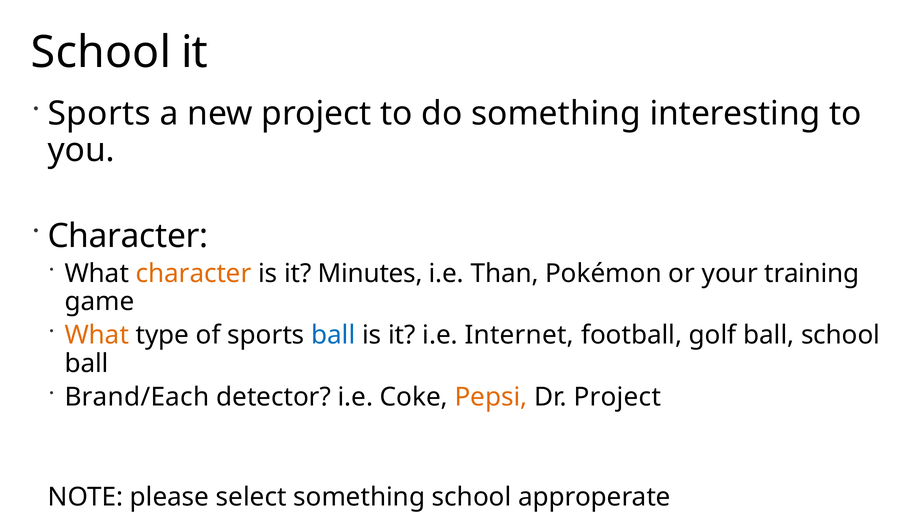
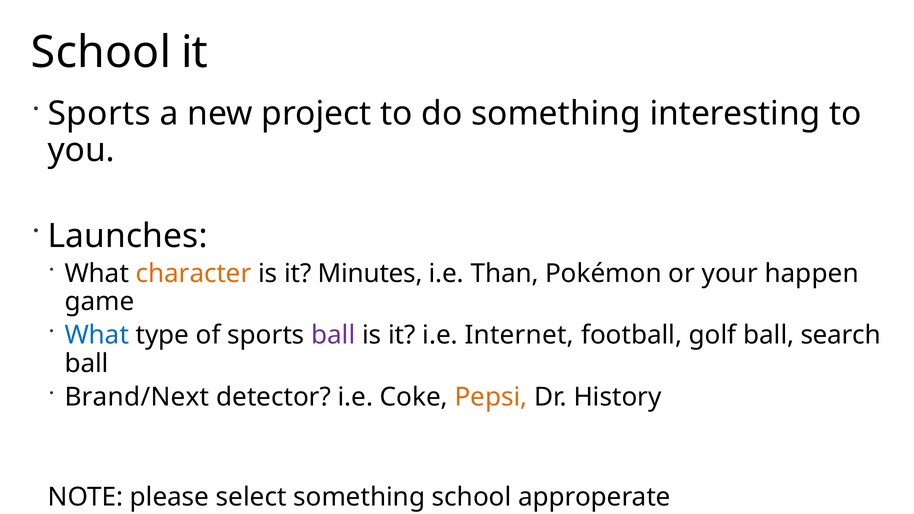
Character: Character -> Launches (128, 236)
training: training -> happen (812, 274)
What colour: orange -> blue (97, 335)
ball colour: blue -> purple (333, 335)
ball school: school -> search (841, 335)
Brand/Each: Brand/Each -> Brand/Next (137, 397)
Dr Project: Project -> History (618, 397)
